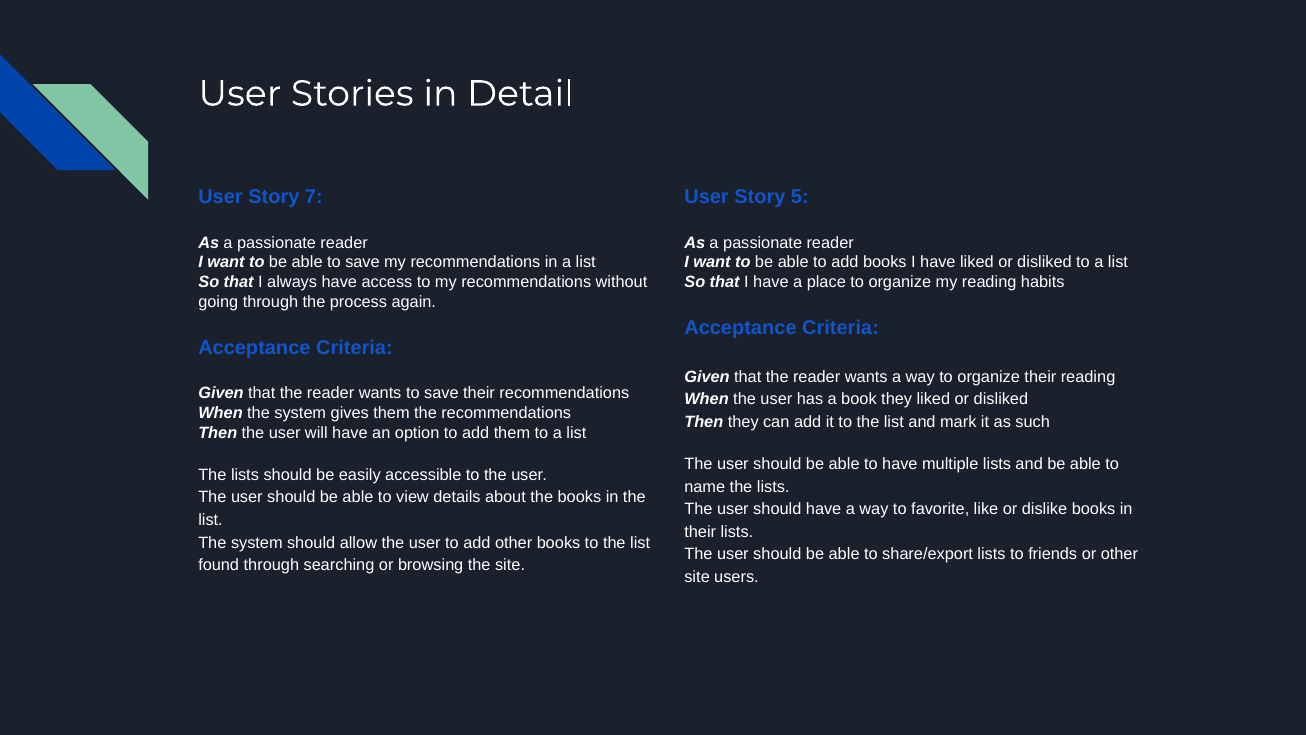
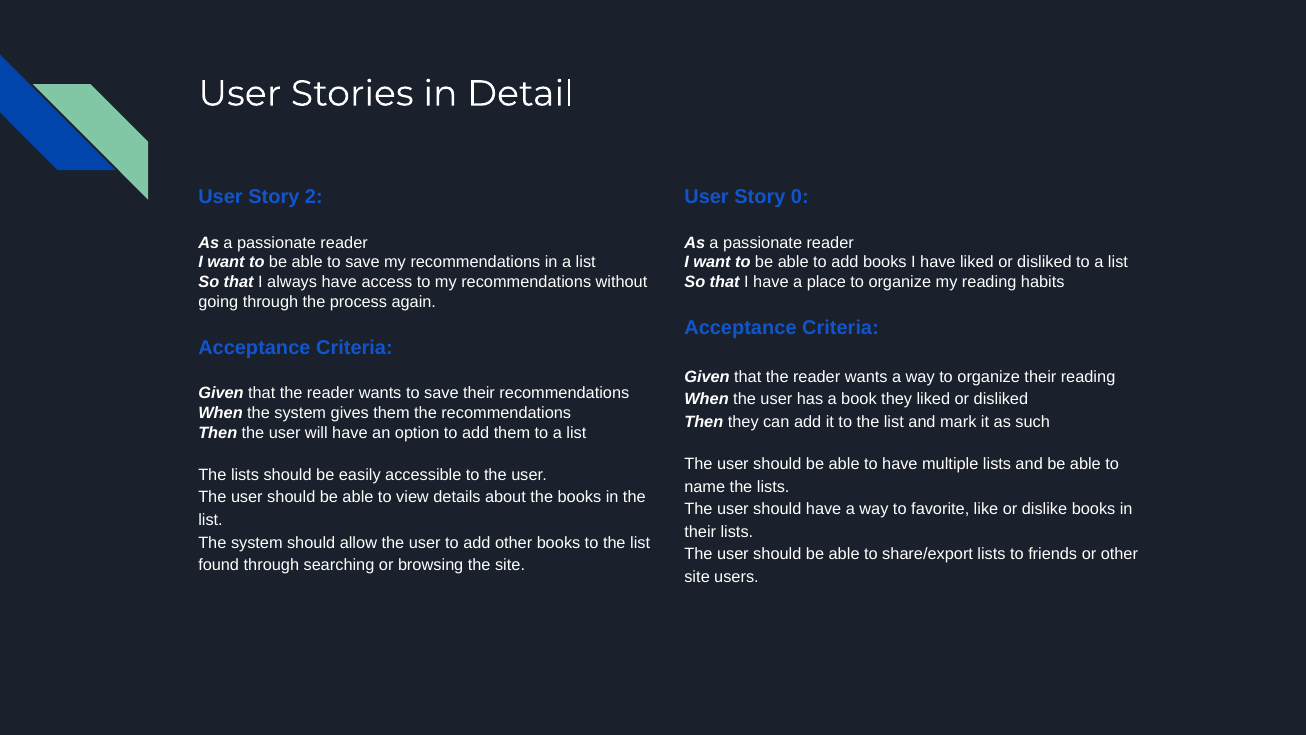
7: 7 -> 2 (314, 197)
5: 5 -> 0 (800, 197)
